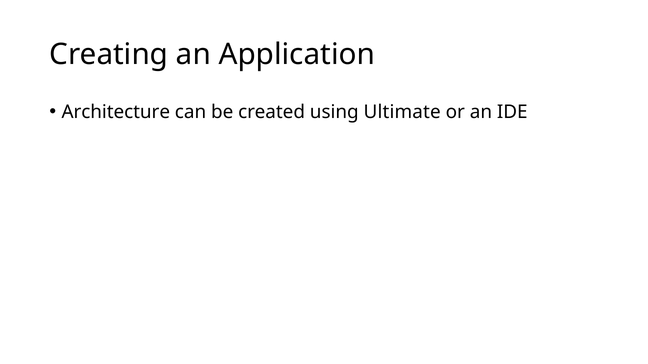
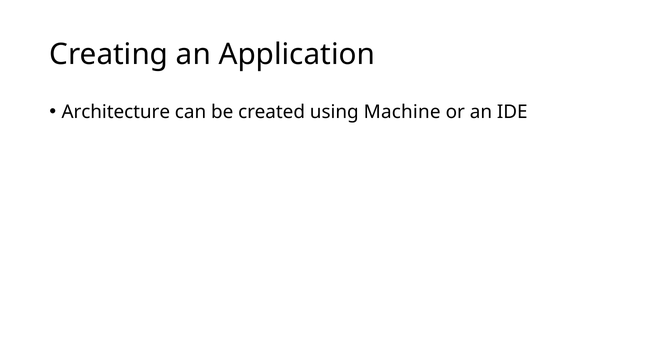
Ultimate: Ultimate -> Machine (402, 112)
